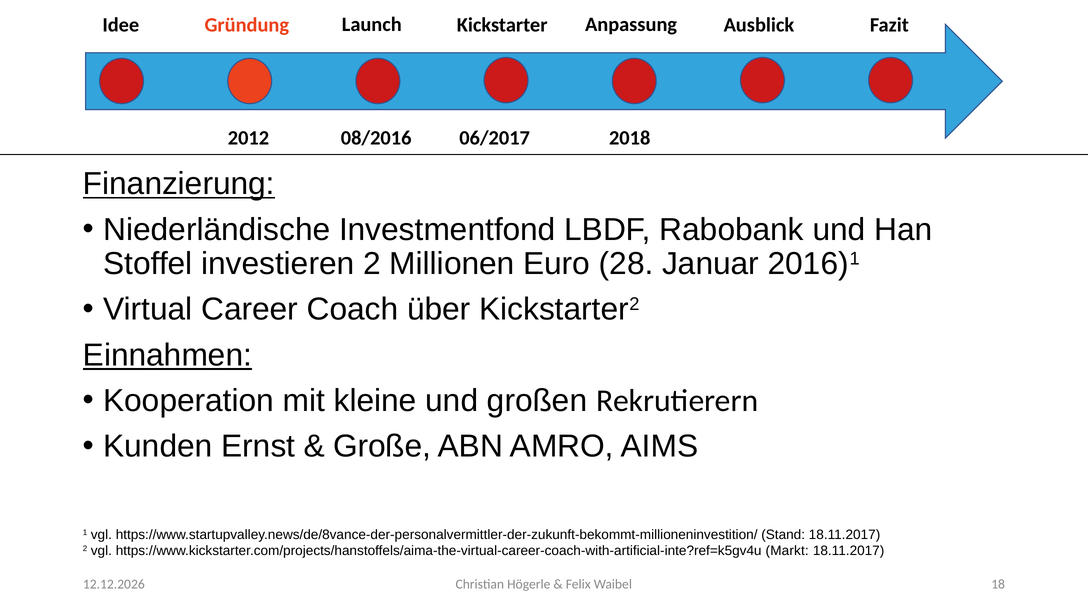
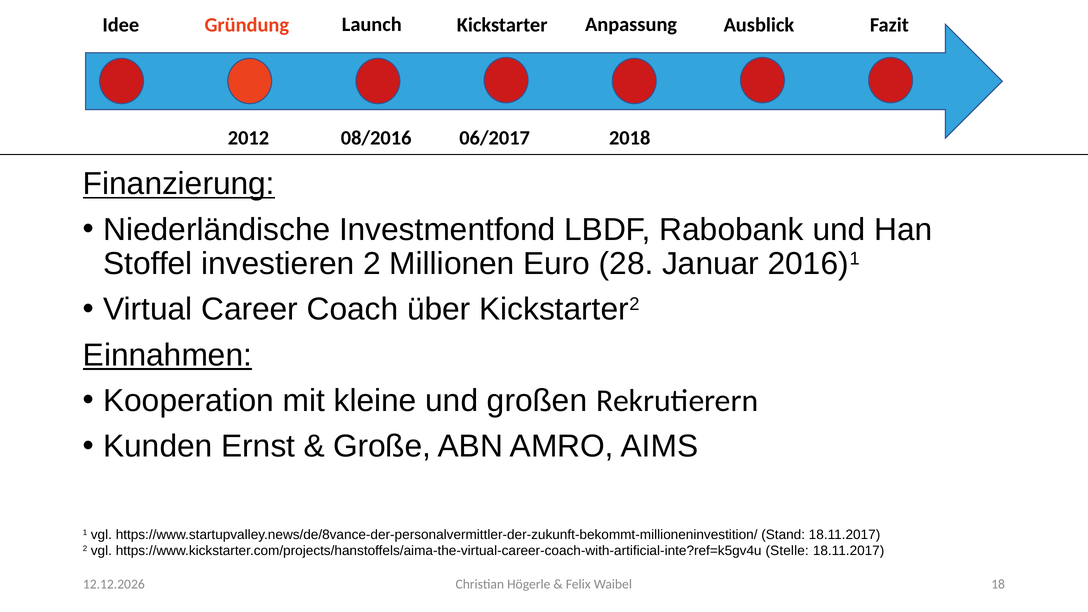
Markt: Markt -> Stelle (787, 551)
